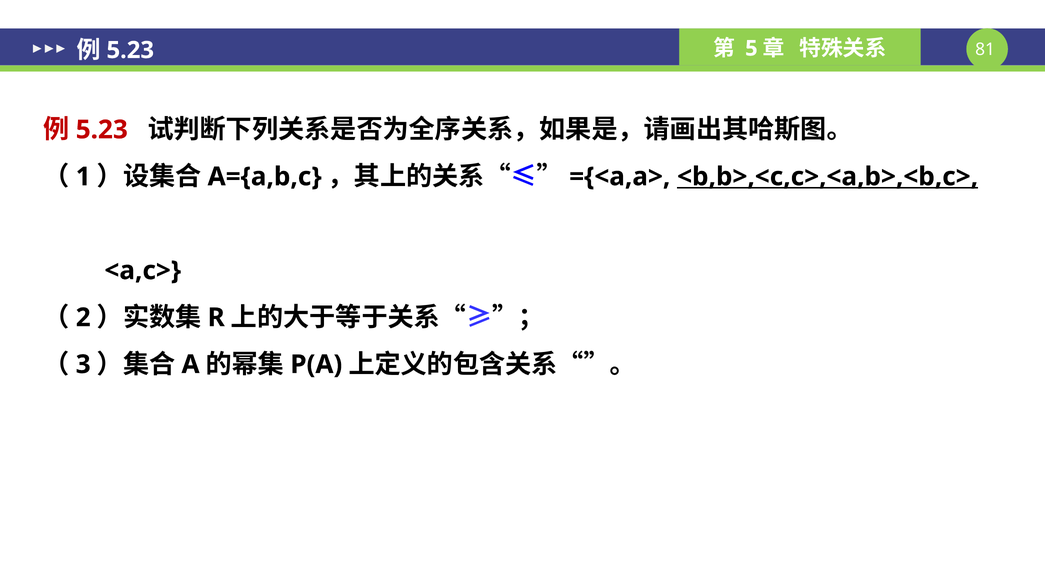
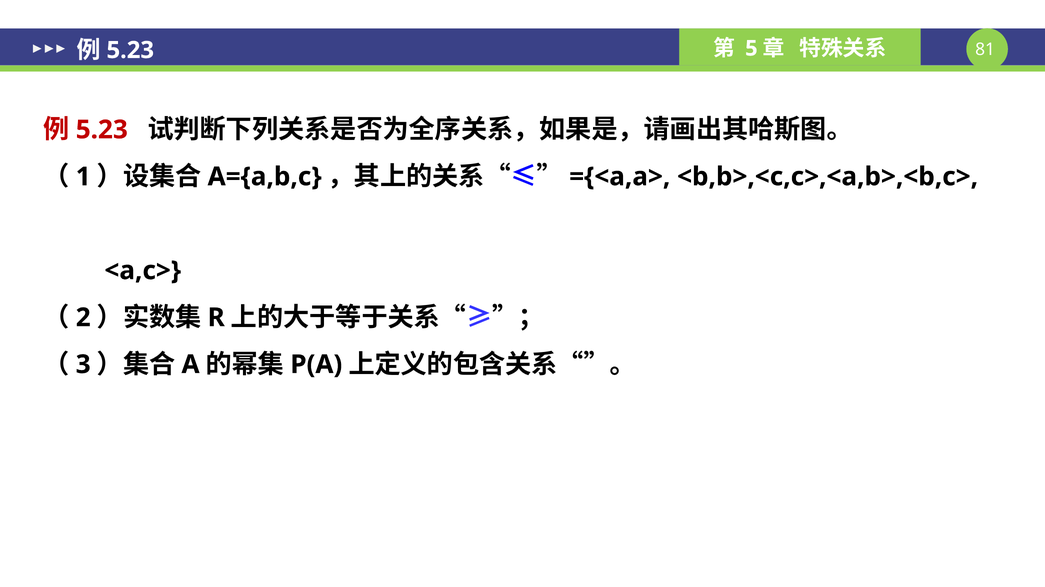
<b,b>,<c,c>,<a,b>,<b,c> underline: present -> none (828, 177)
